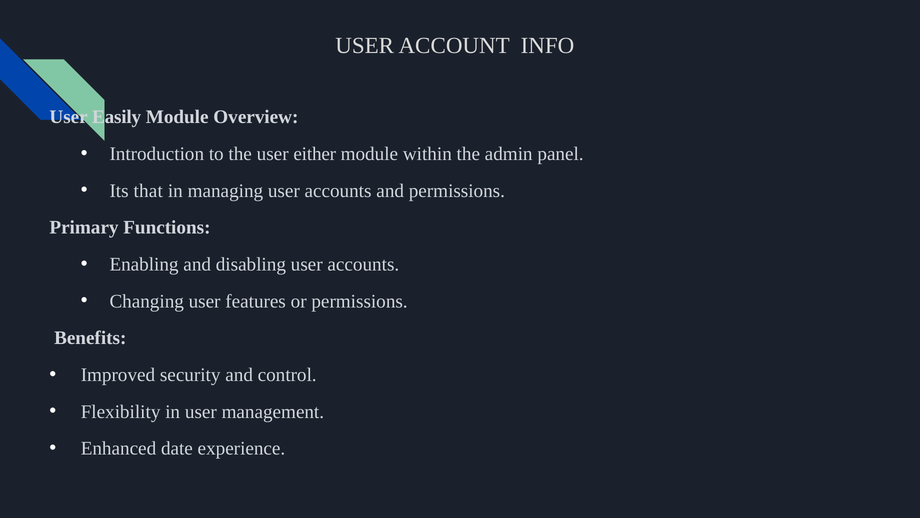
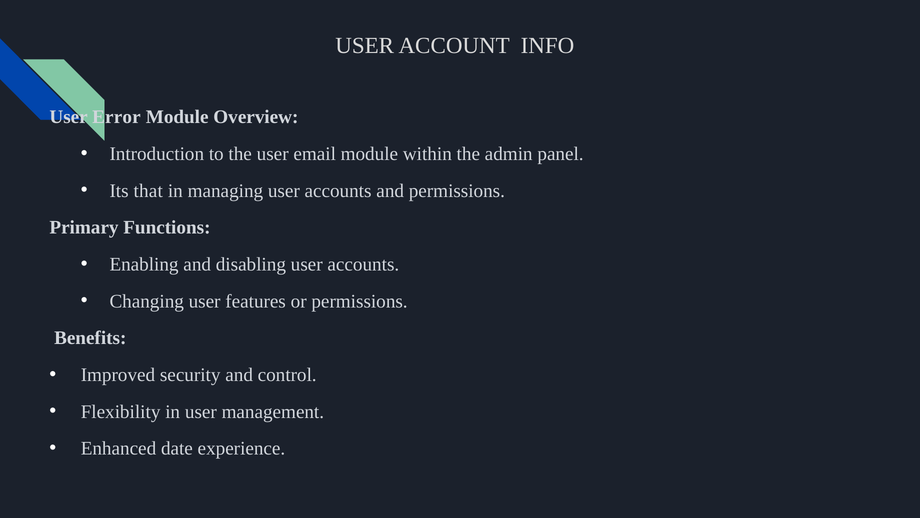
Easily: Easily -> Error (116, 117)
either: either -> email (315, 154)
